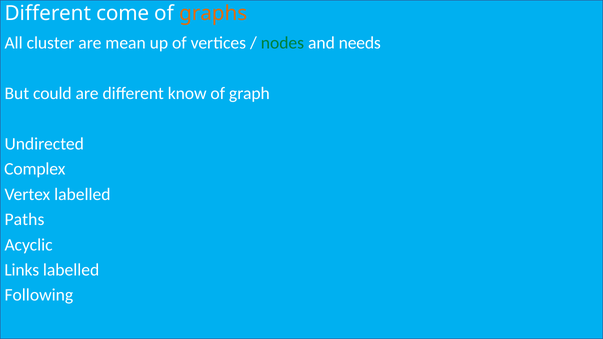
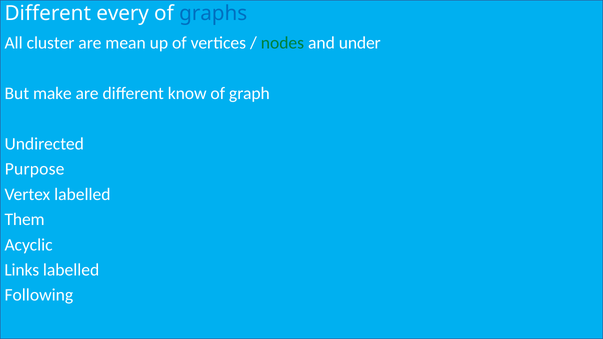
come: come -> every (123, 13)
graphs colour: orange -> blue (213, 13)
needs: needs -> under (360, 43)
could: could -> make (52, 93)
Complex: Complex -> Purpose (35, 169)
Paths: Paths -> Them (25, 220)
